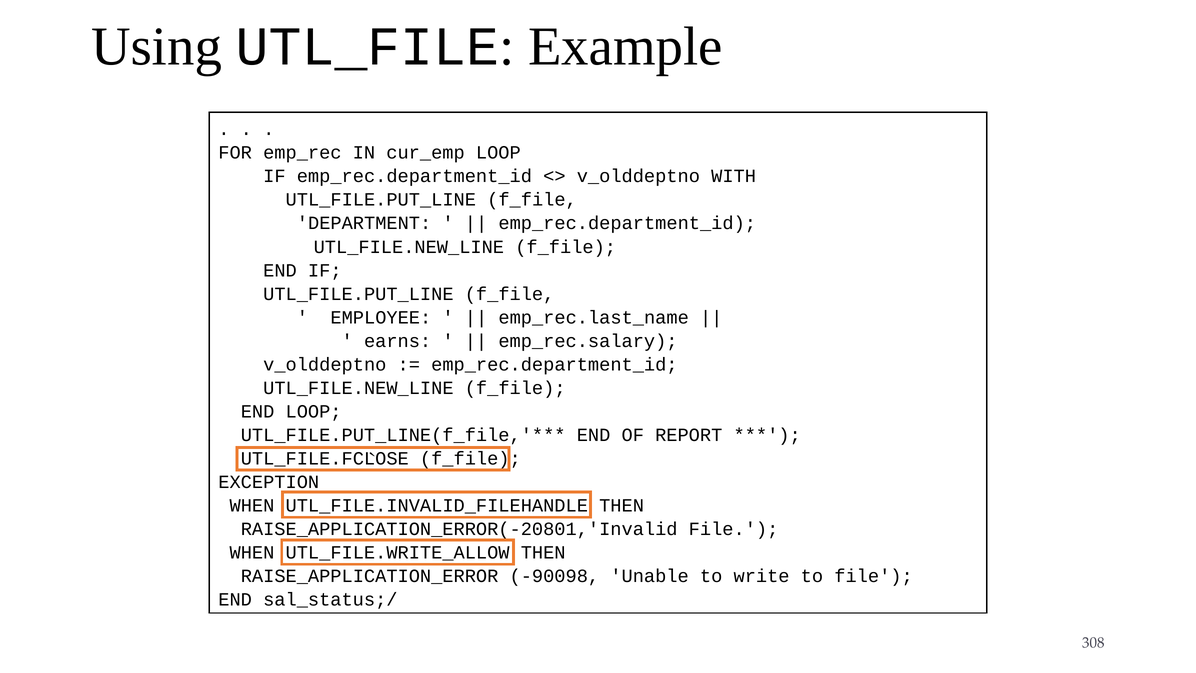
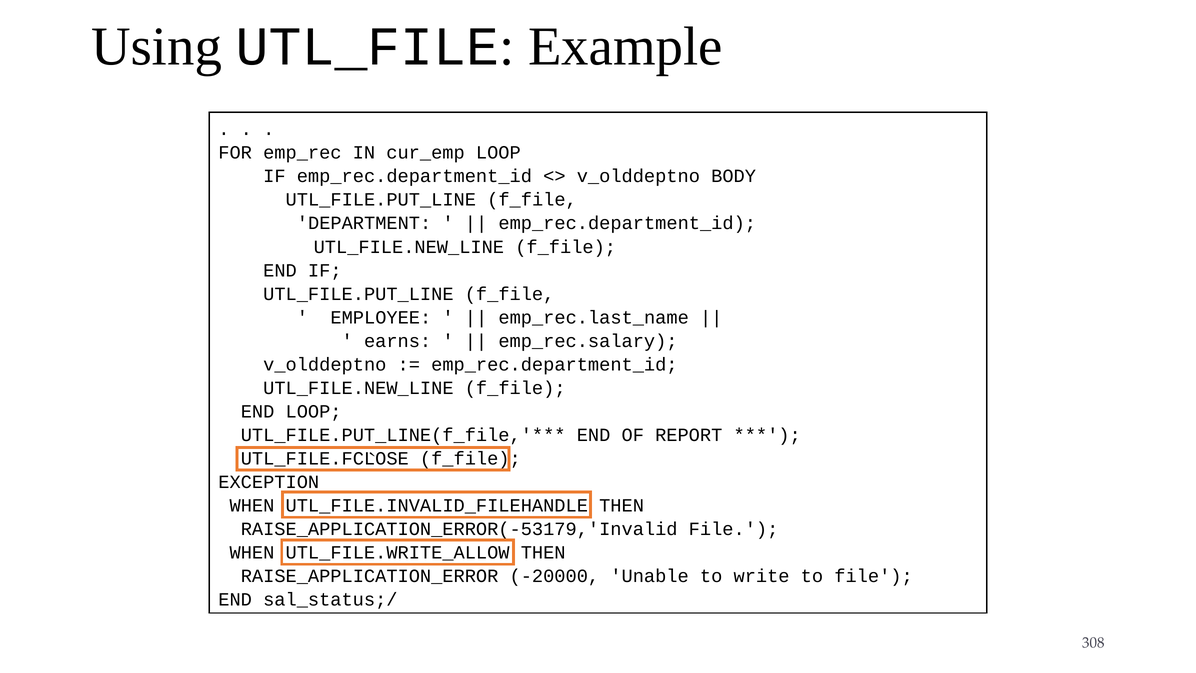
WITH: WITH -> BODY (734, 176)
RAISE_APPLICATION_ERROR(-20801,'Invalid: RAISE_APPLICATION_ERROR(-20801,'Invalid -> RAISE_APPLICATION_ERROR(-53179,'Invalid (459, 529)
-90098: -90098 -> -20000 (554, 576)
